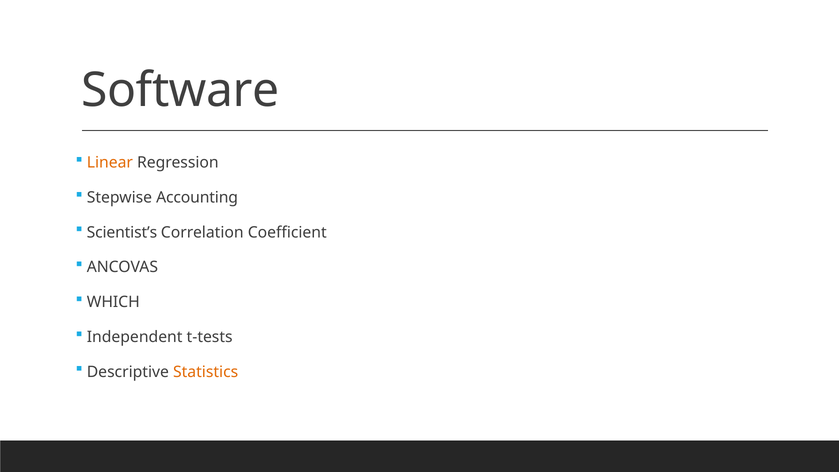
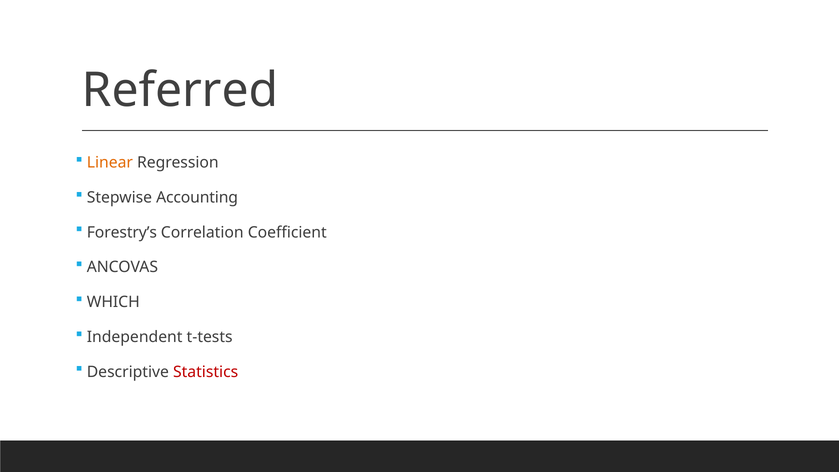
Software: Software -> Referred (180, 90)
Scientist’s: Scientist’s -> Forestry’s (122, 232)
Statistics colour: orange -> red (206, 372)
